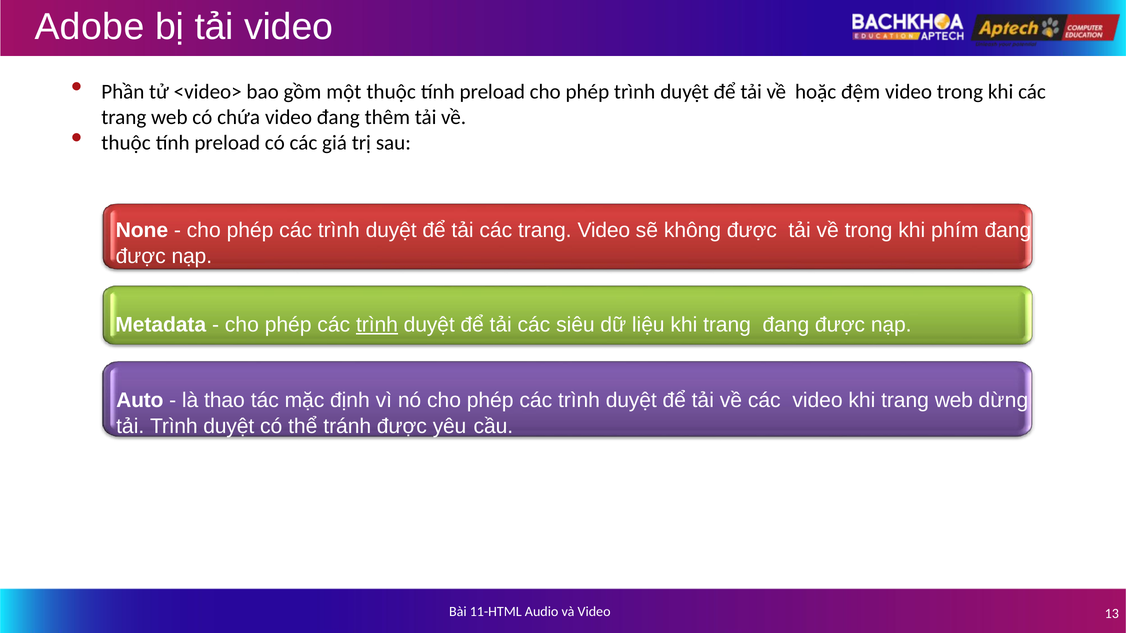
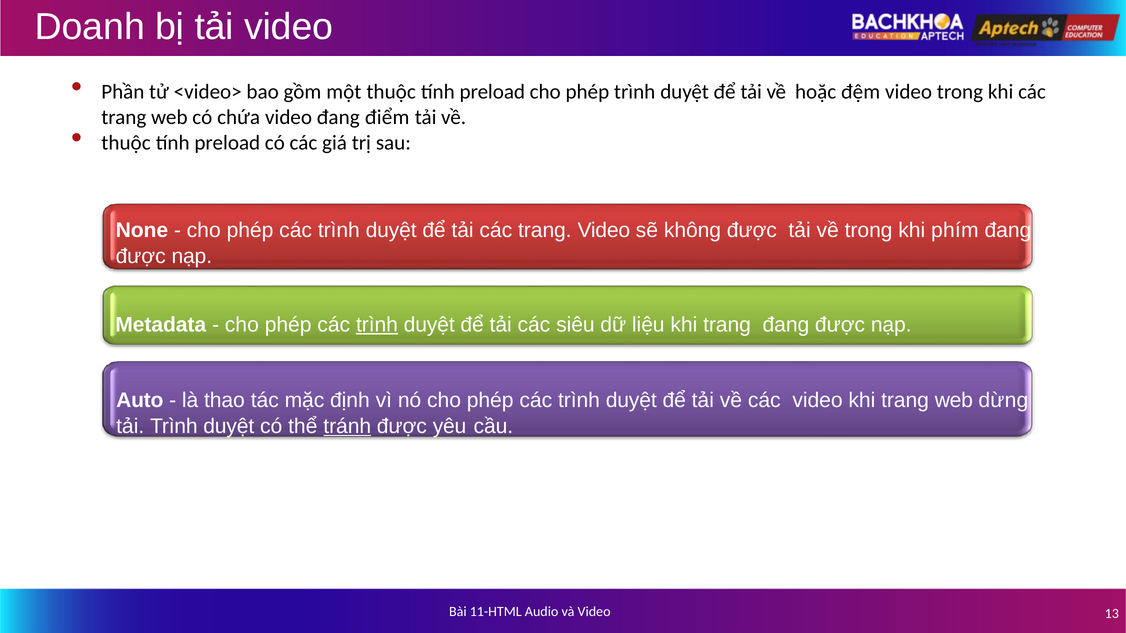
Adobe: Adobe -> Doanh (90, 27)
thêm: thêm -> điểm (387, 117)
tránh underline: none -> present (347, 427)
